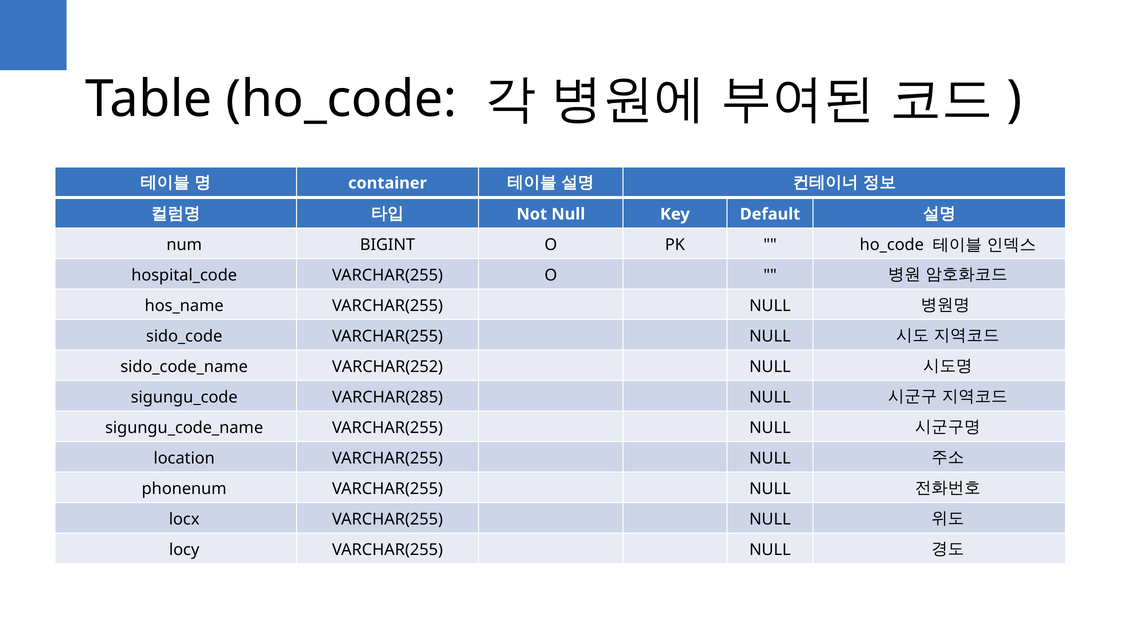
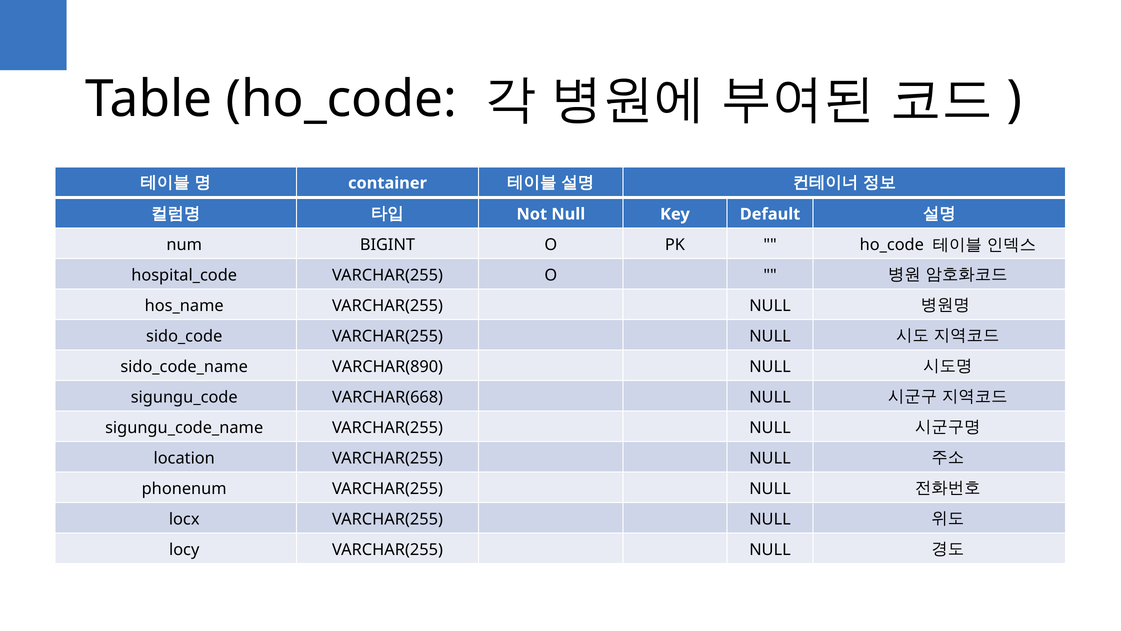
VARCHAR(252: VARCHAR(252 -> VARCHAR(890 (388, 366)
VARCHAR(285: VARCHAR(285 -> VARCHAR(668 (388, 397)
